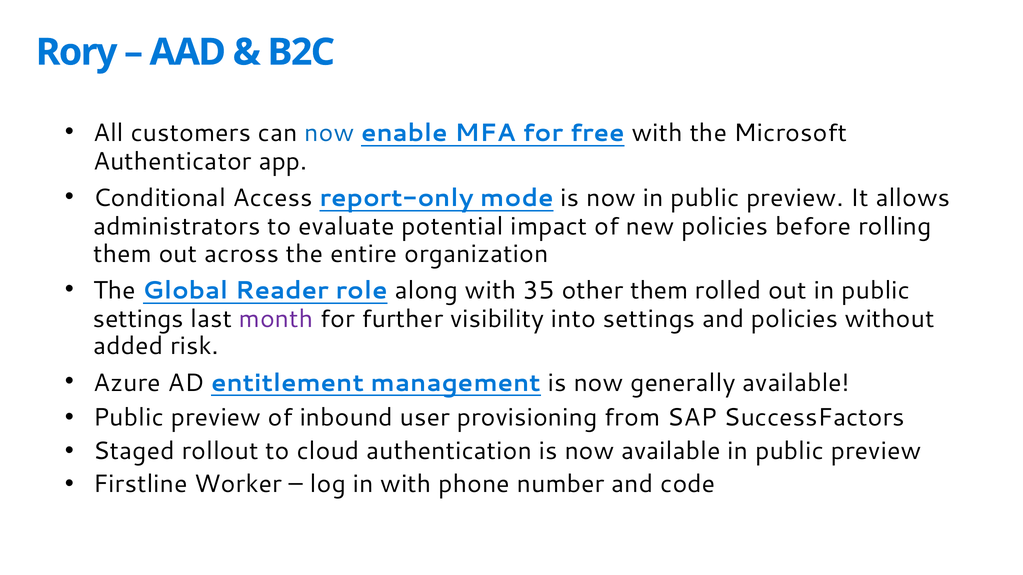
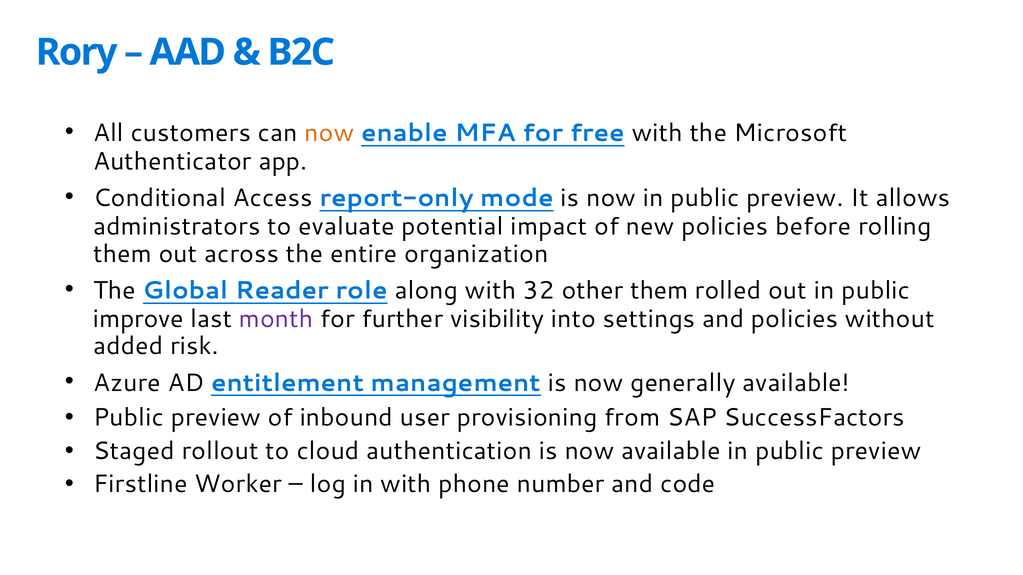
now colour: blue -> orange (329, 133)
35: 35 -> 32 (539, 291)
settings: settings -> improve (138, 319)
